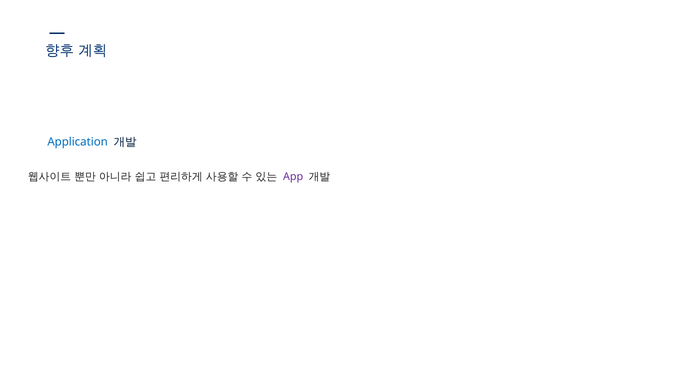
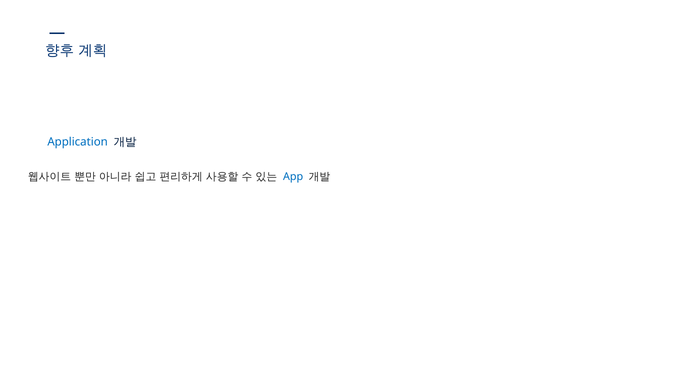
App colour: purple -> blue (293, 176)
